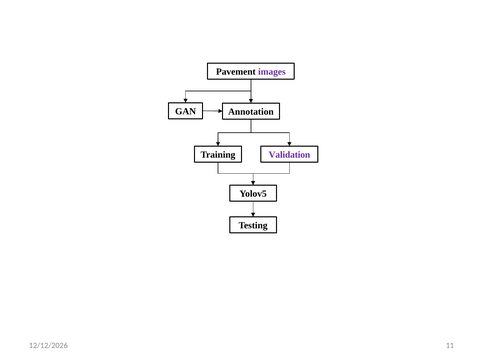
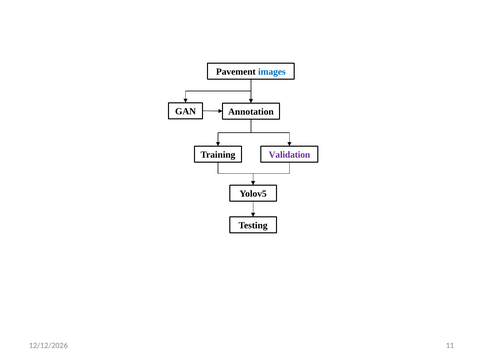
images colour: purple -> blue (272, 72)
